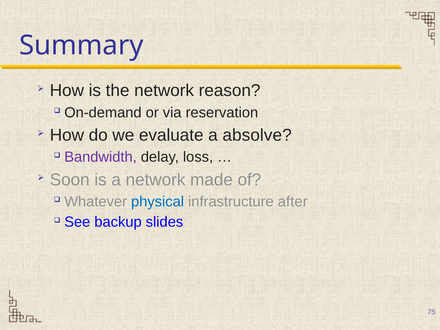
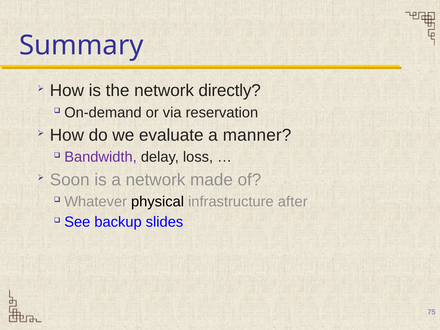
reason: reason -> directly (230, 91)
absolve: absolve -> manner (257, 135)
physical colour: blue -> black (158, 202)
